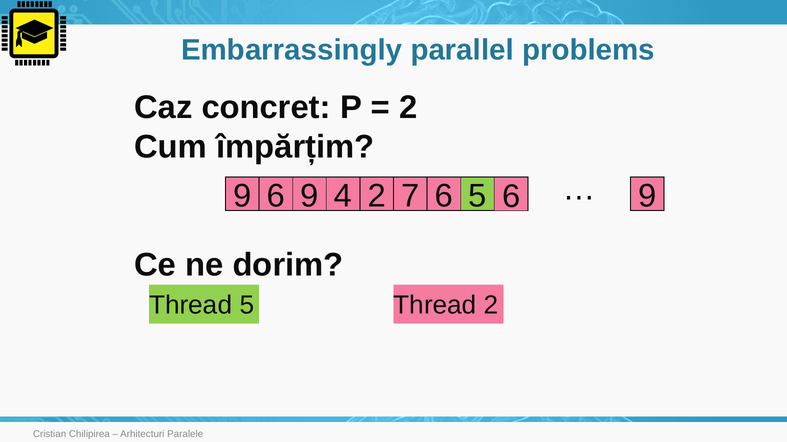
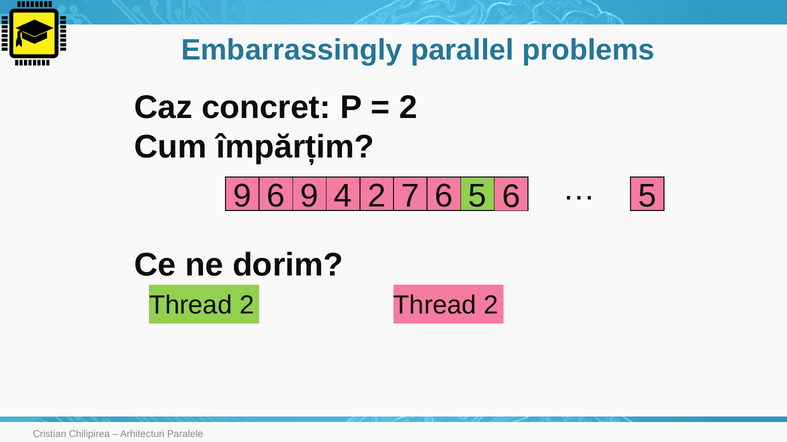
5 6 9: 9 -> 5 (647, 196)
5: 5 -> 2 (247, 306)
